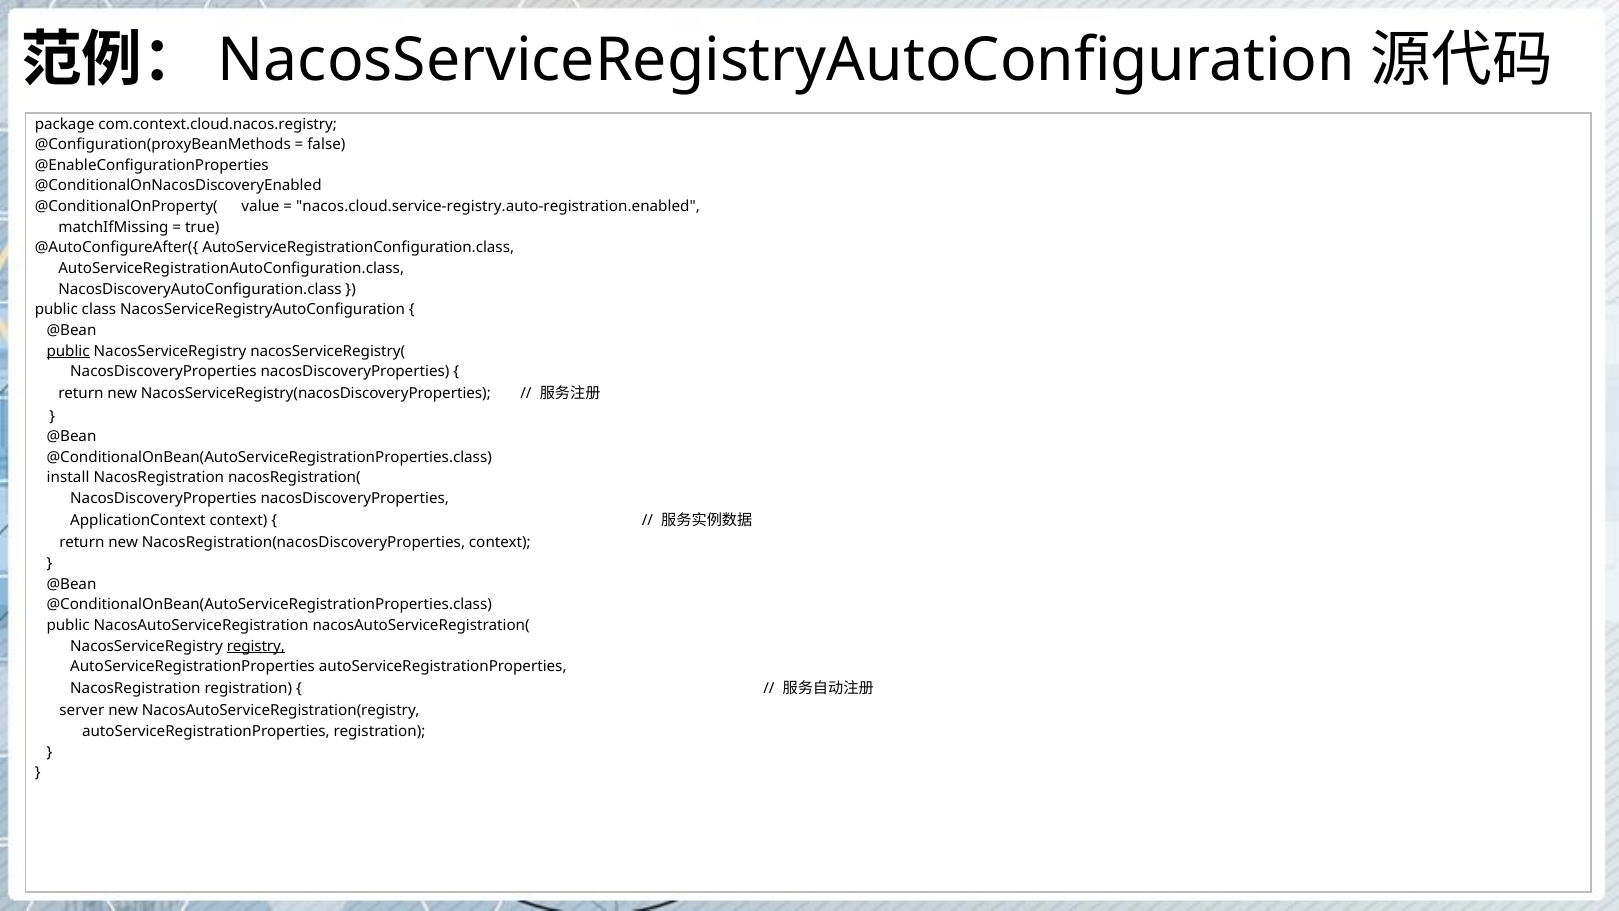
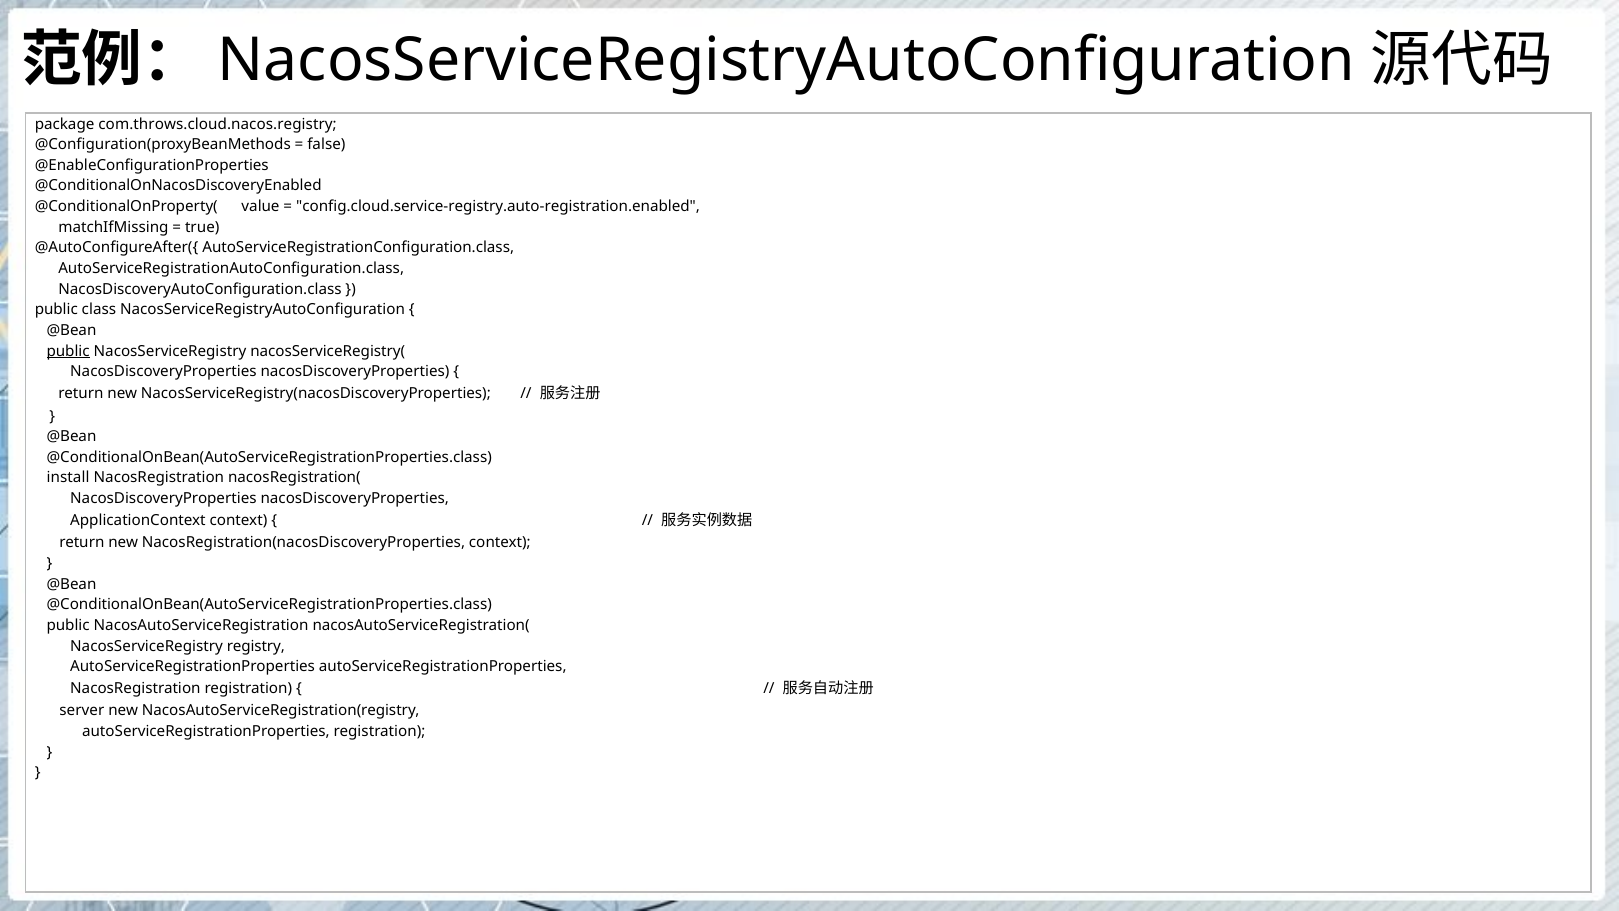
com.context.cloud.nacos.registry: com.context.cloud.nacos.registry -> com.throws.cloud.nacos.registry (218, 124)
nacos.cloud.service-registry.auto-registration.enabled: nacos.cloud.service-registry.auto-registration.enabled -> config.cloud.service-registry.auto-registration.enabled (498, 207)
registry underline: present -> none (256, 646)
